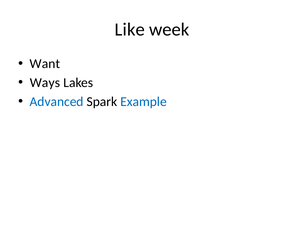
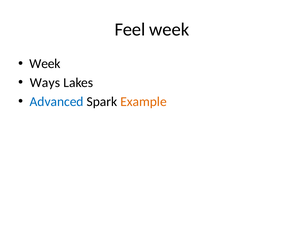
Like: Like -> Feel (130, 29)
Want: Want -> Week (45, 64)
Example colour: blue -> orange (144, 102)
